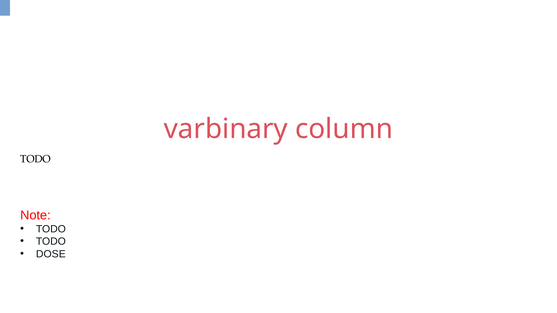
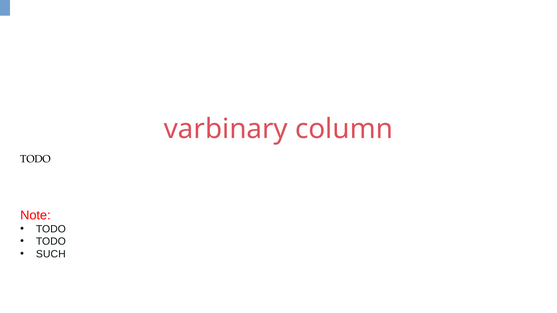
DOSE: DOSE -> SUCH (51, 254)
